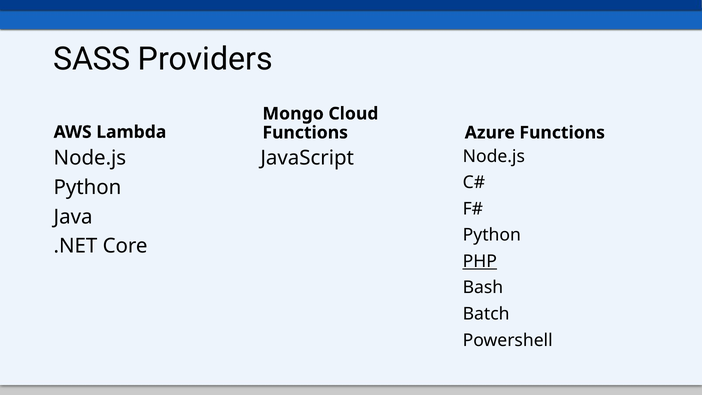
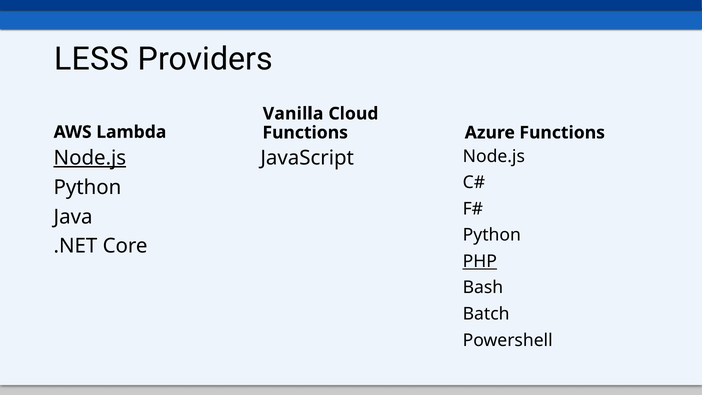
SASS: SASS -> LESS (92, 59)
Mongo: Mongo -> Vanilla (293, 114)
Node.js underline: none -> present (90, 158)
